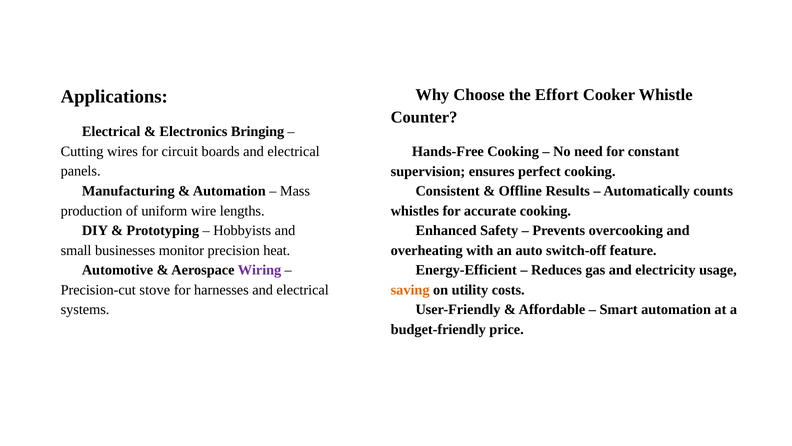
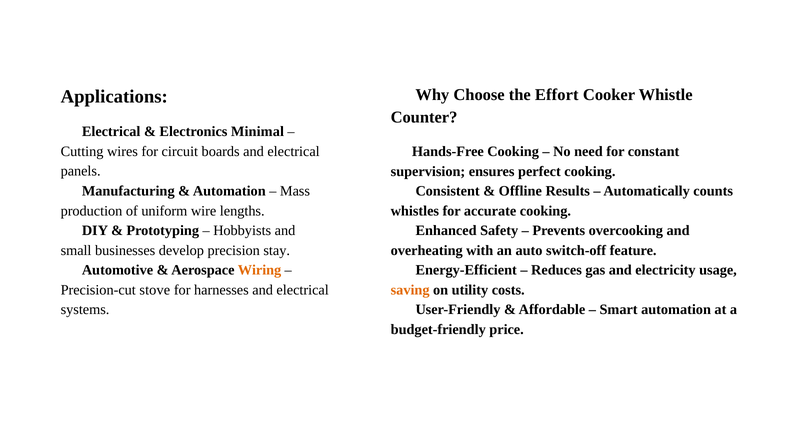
Bringing: Bringing -> Minimal (257, 132)
monitor: monitor -> develop (181, 250)
heat: heat -> stay (277, 250)
Wiring colour: purple -> orange (260, 270)
